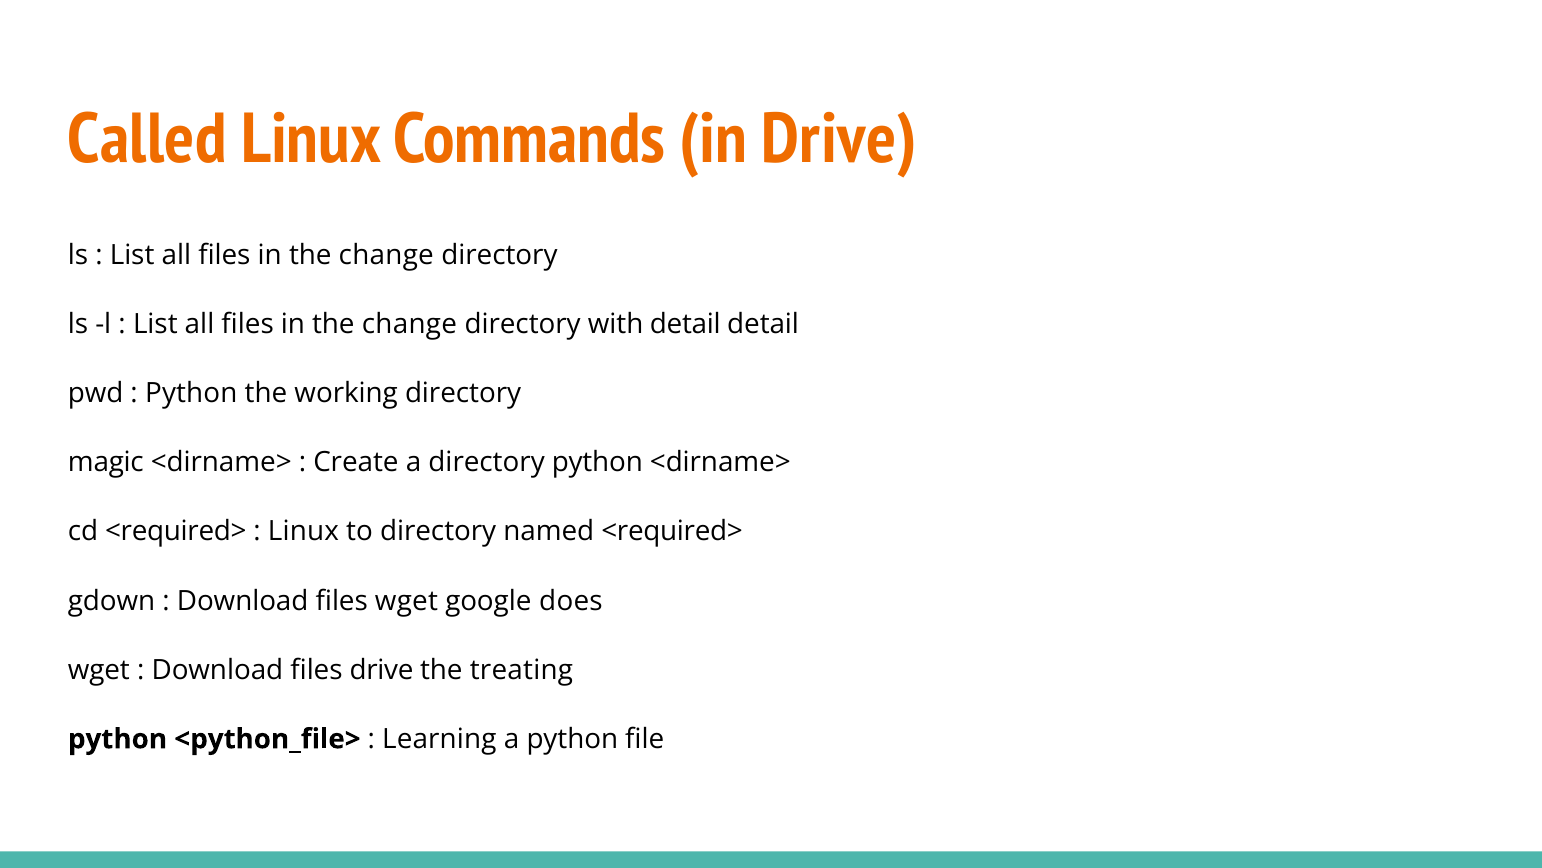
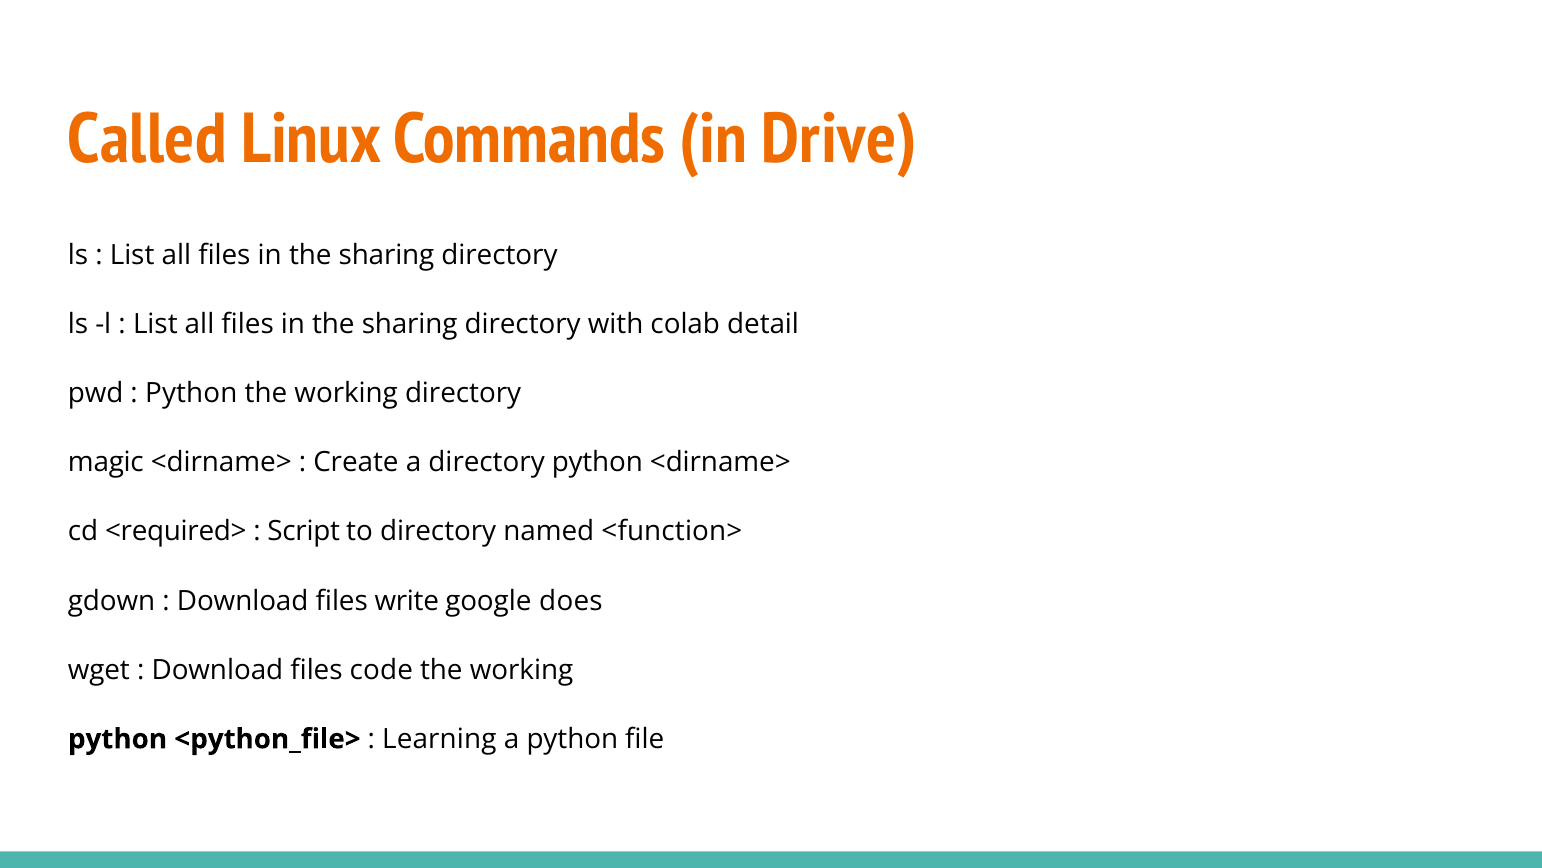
change: change -> sharing (386, 255)
change: change -> sharing (410, 324)
with detail: detail -> colab (685, 324)
Linux: Linux -> Script (304, 531)
named <required>: <required> -> <function> (672, 531)
files wget: wget -> write (407, 600)
files drive: drive -> code (381, 670)
treating: treating -> working (522, 670)
